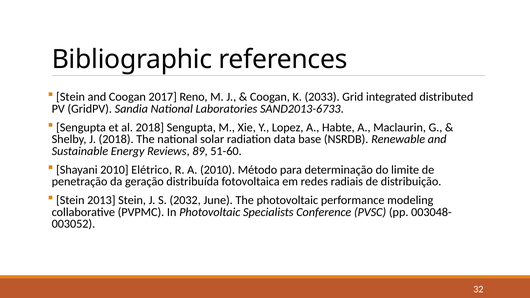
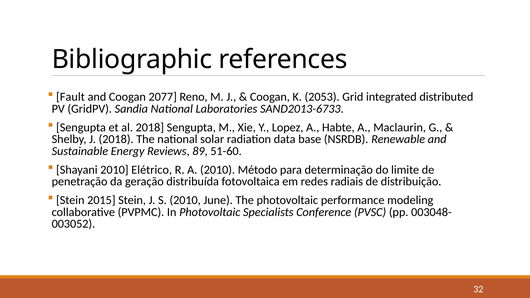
Stein: Stein -> Fault (70, 97)
2017: 2017 -> 2077 (163, 97)
2033: 2033 -> 2053 (322, 97)
2013: 2013 -> 2015 (101, 200)
S 2032: 2032 -> 2010 (185, 200)
